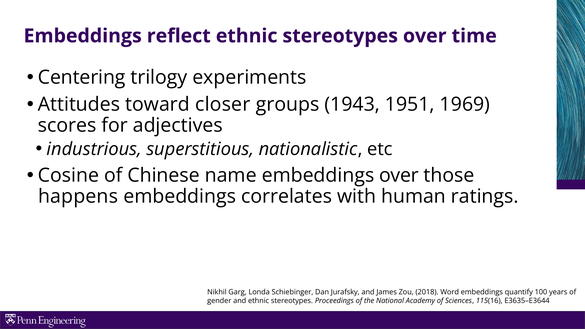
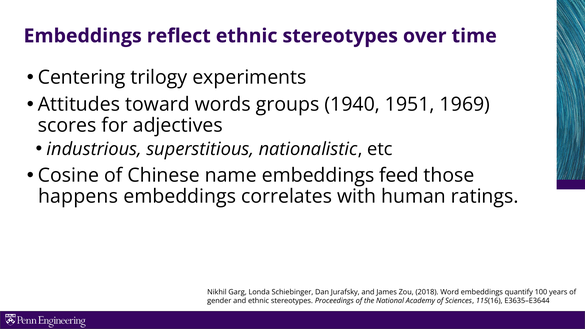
closer: closer -> words (223, 104)
1943: 1943 -> 1940 (352, 104)
embeddings over: over -> feed (399, 176)
